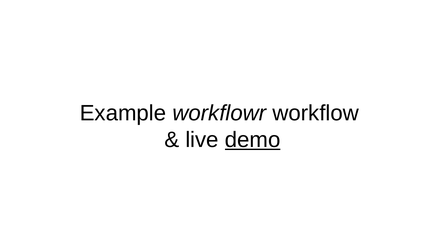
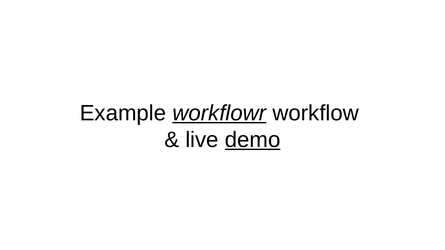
workflowr underline: none -> present (219, 113)
